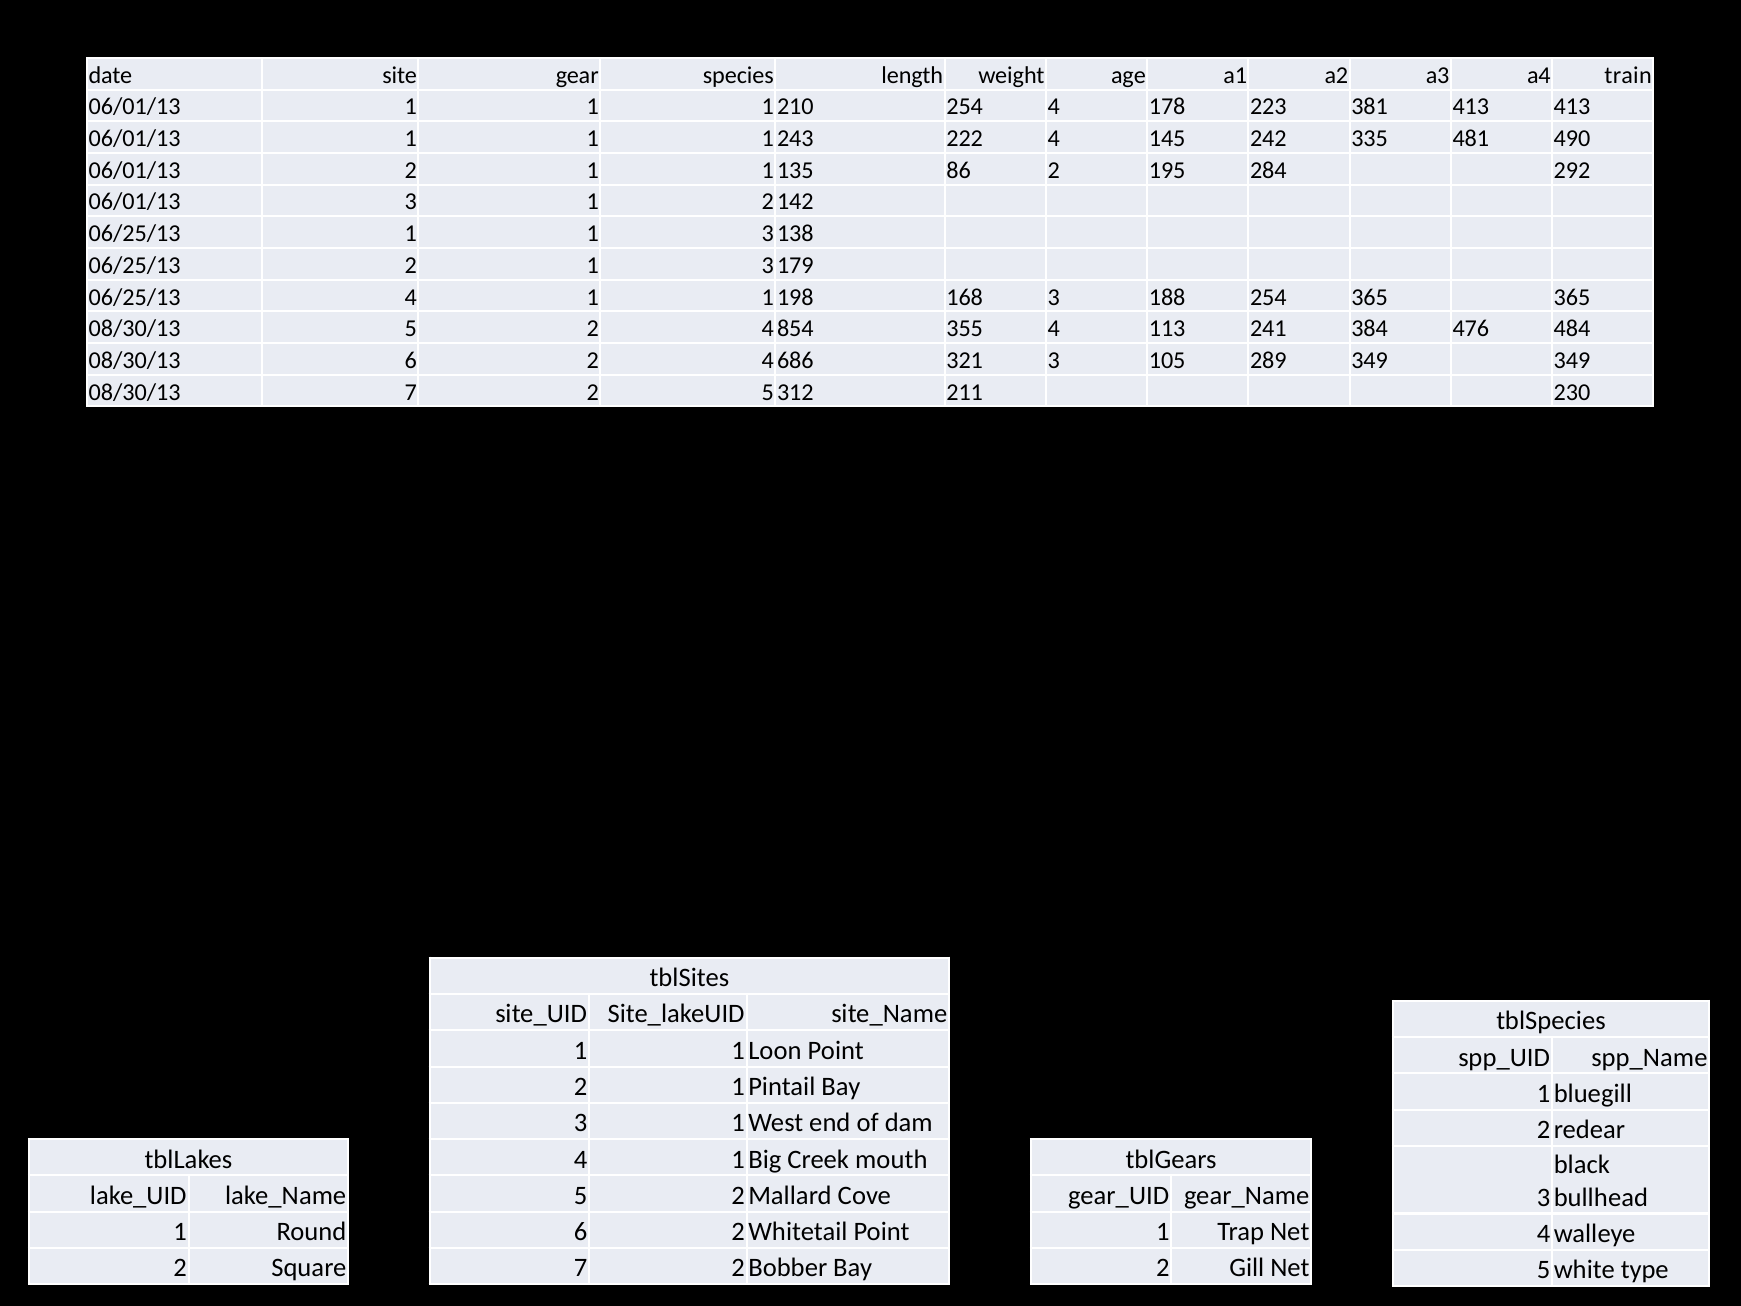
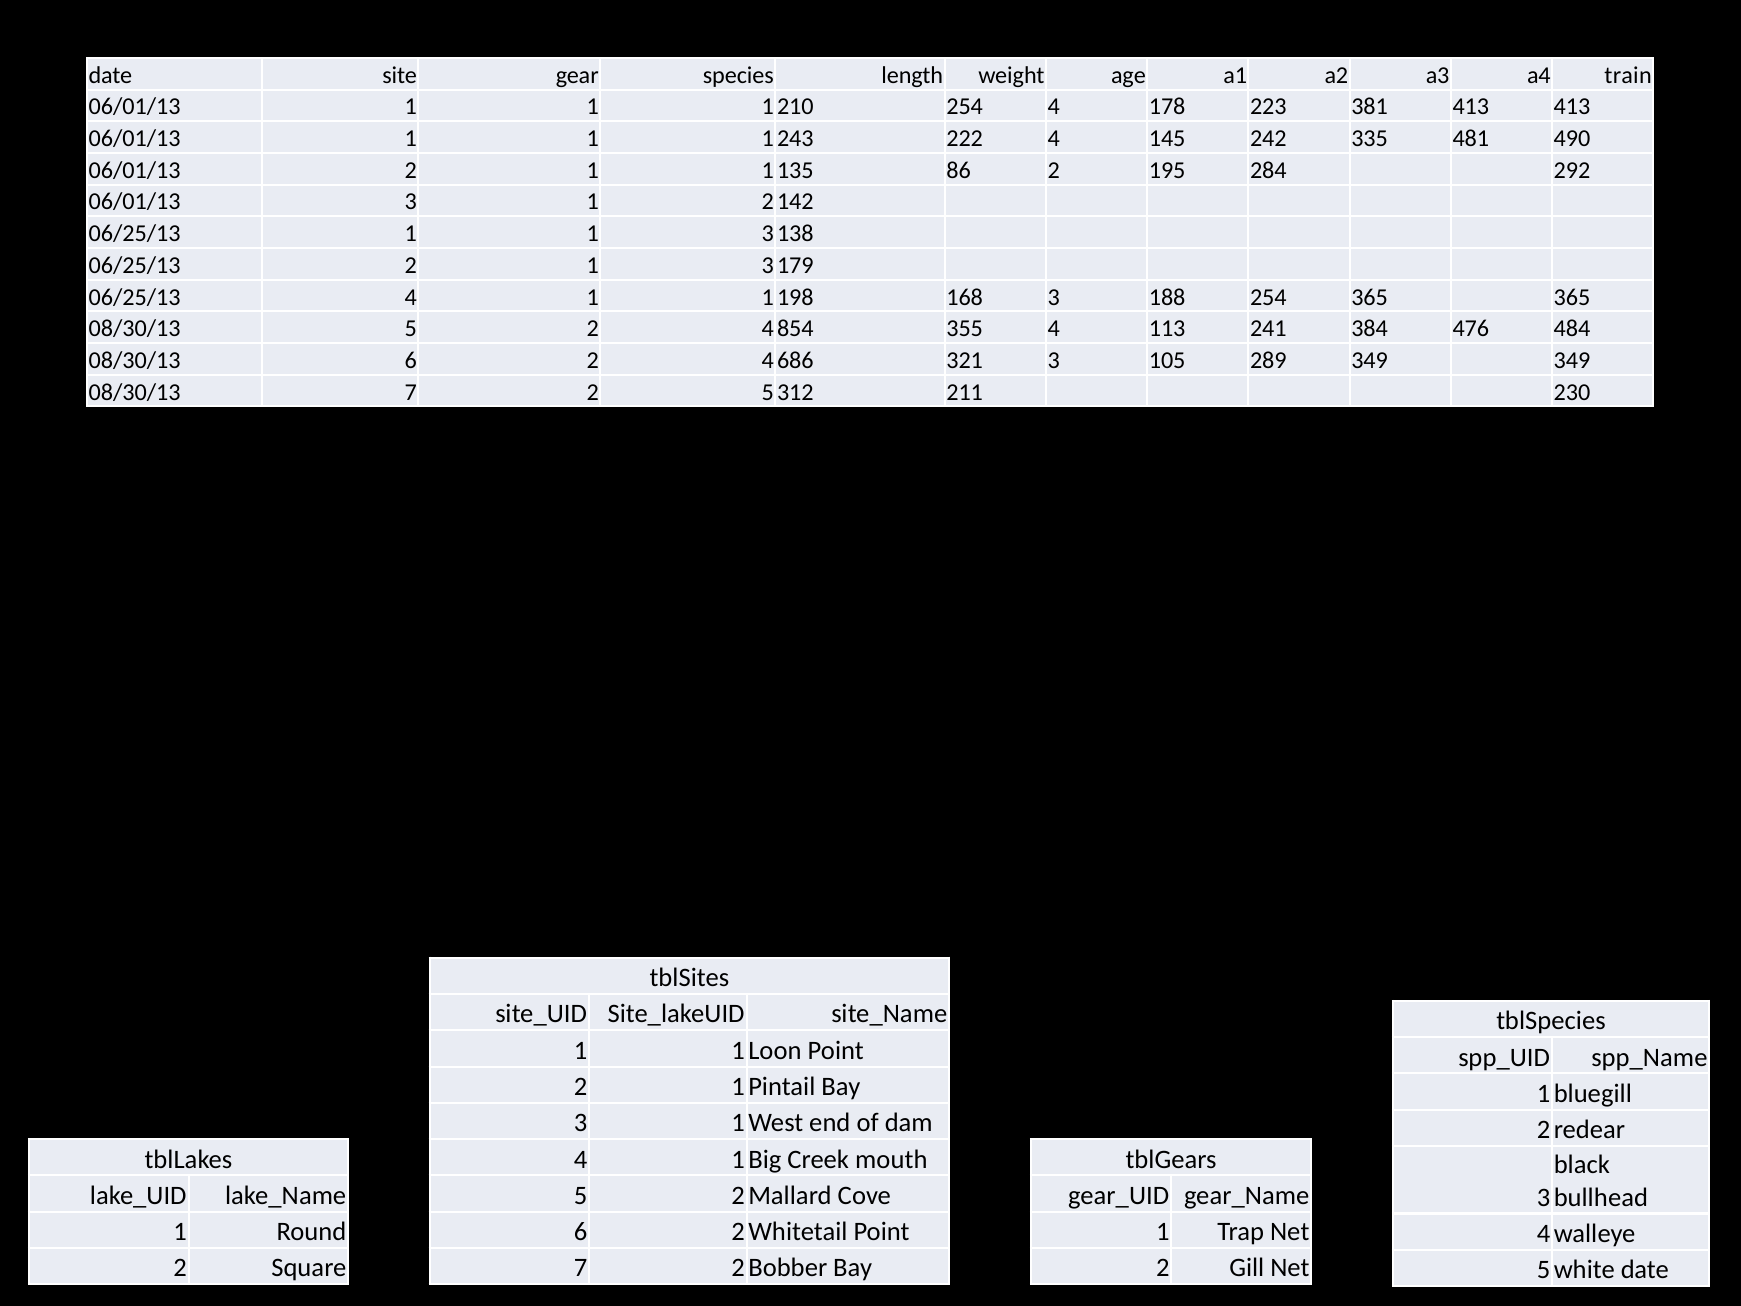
type: type -> date (1645, 1270)
